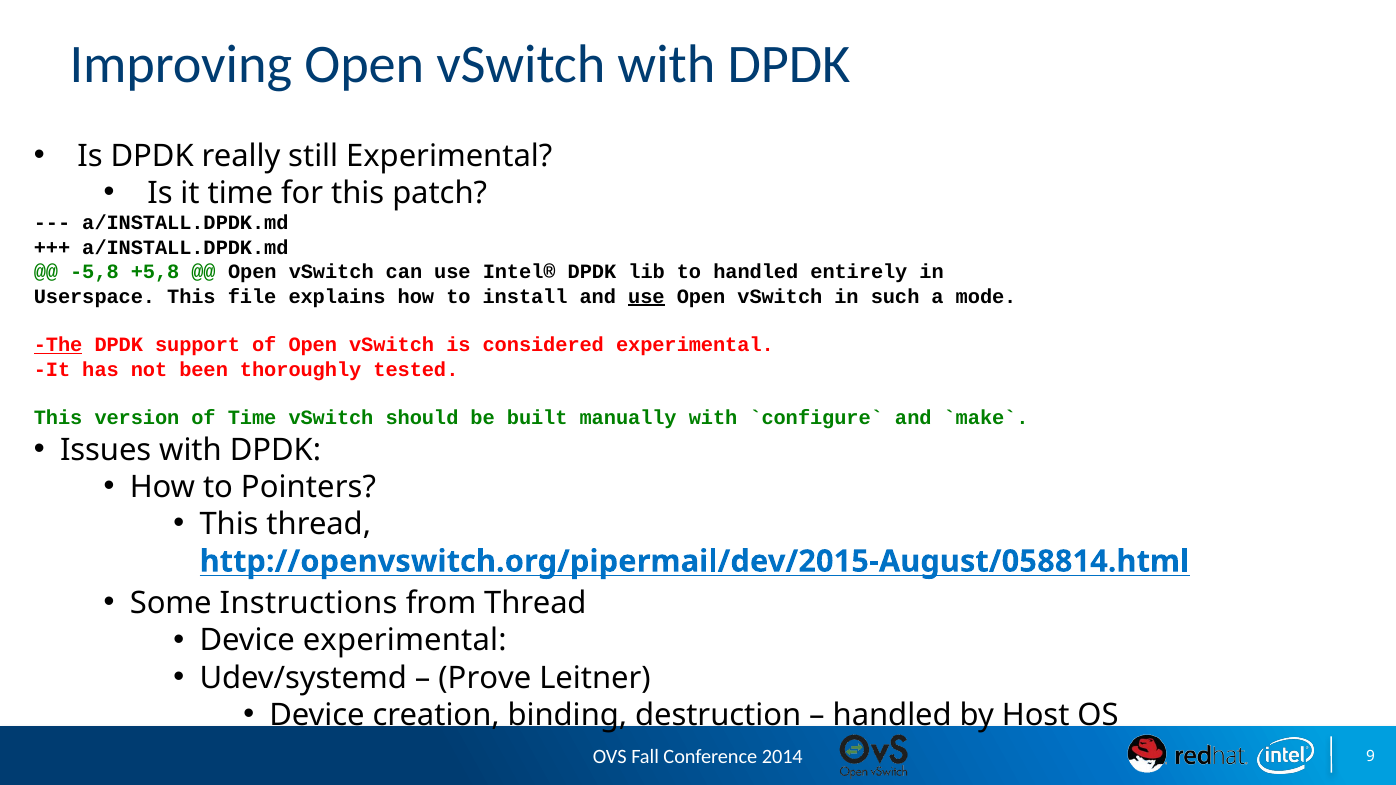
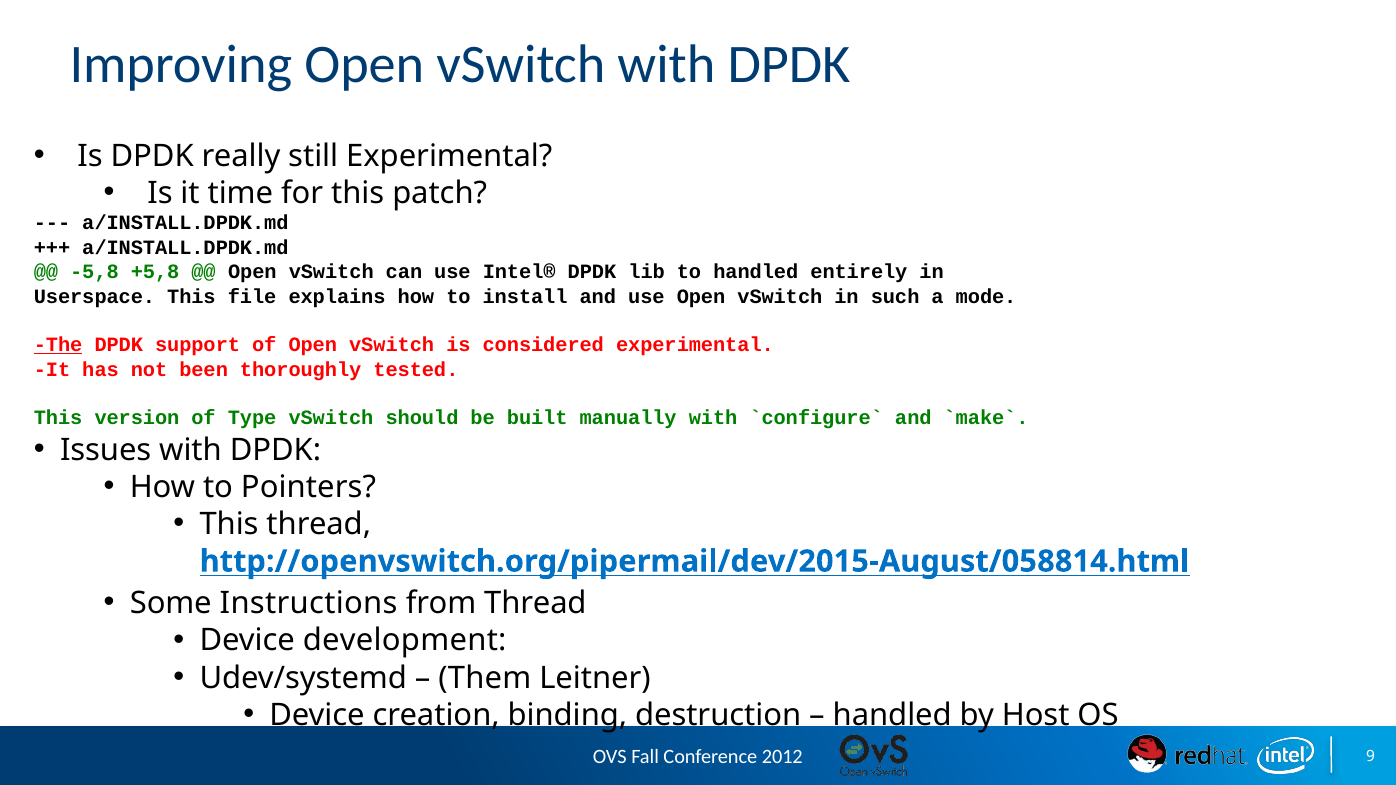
use underline: present -> none (646, 296)
of Time: Time -> Type (252, 418)
Device experimental: experimental -> development (405, 641)
Prove: Prove -> Them (485, 678)
2014: 2014 -> 2012 (782, 757)
